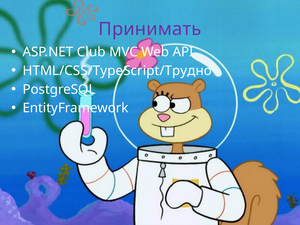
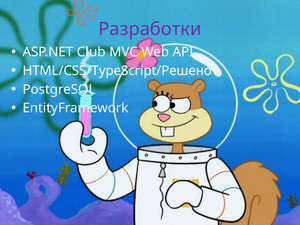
Принимать: Принимать -> Разработки (150, 29)
HTML/CSS/TypeScript/Трудно: HTML/CSS/TypeScript/Трудно -> HTML/CSS/TypeScript/Решено (117, 71)
